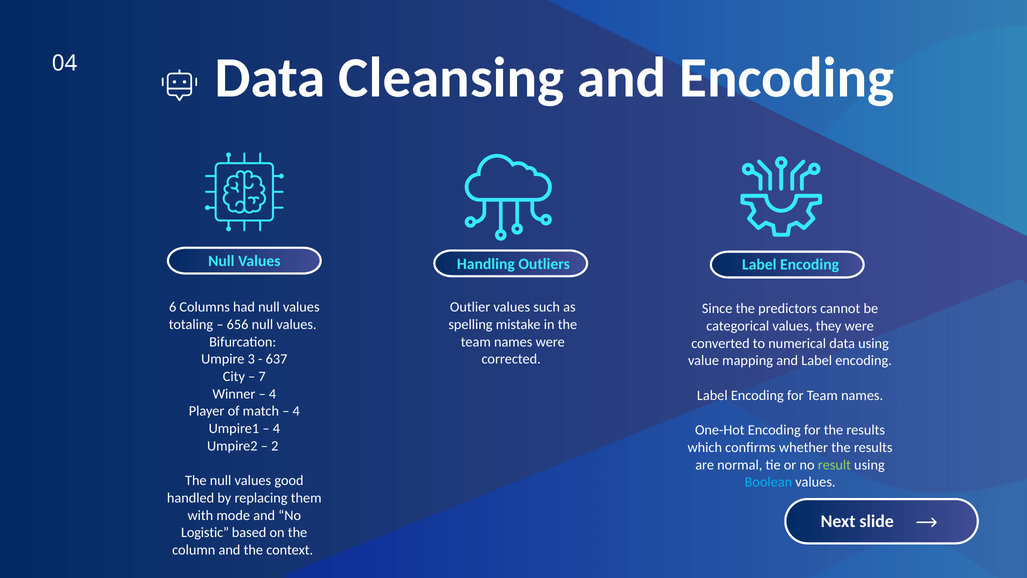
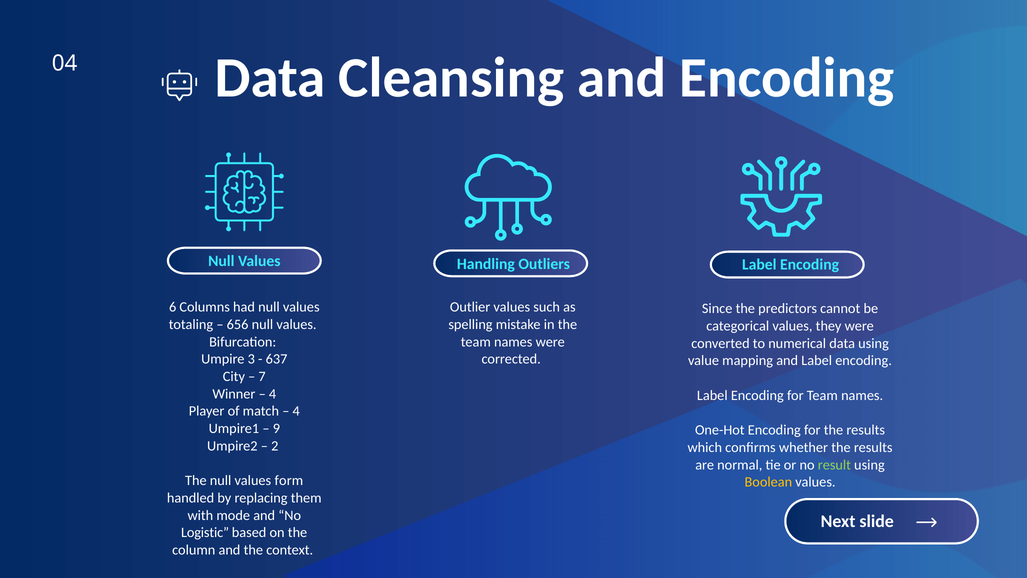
4: 4 -> 9 (276, 428)
good: good -> form (289, 480)
Boolean colour: light blue -> yellow (768, 482)
